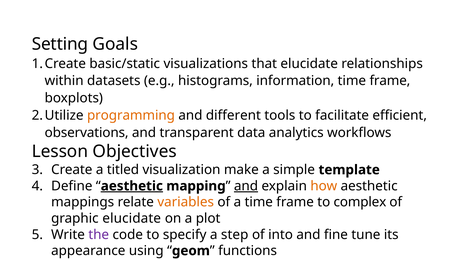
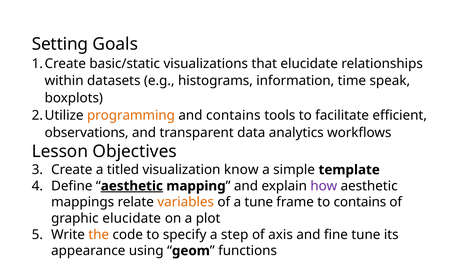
frame: frame -> speak (390, 81)
and different: different -> contains (233, 115)
make: make -> know (241, 169)
and underline: present -> none (246, 186)
how colour: orange -> purple (324, 186)
a time: time -> tune (259, 202)
to complex: complex -> contains (360, 202)
the colour: purple -> orange (99, 234)
into: into -> axis (281, 234)
